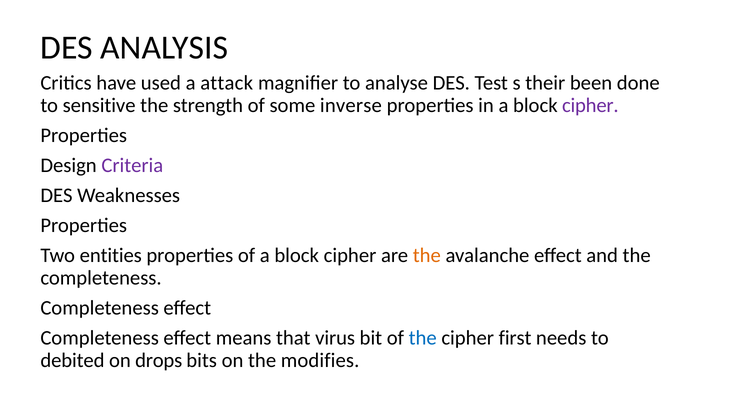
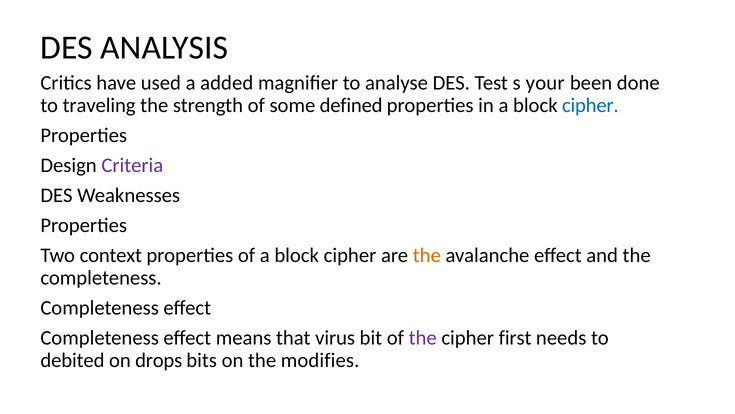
attack: attack -> added (227, 83)
their: their -> your (545, 83)
sensitive: sensitive -> traveling (99, 105)
inverse: inverse -> defined (351, 105)
cipher colour: purple -> blue (590, 105)
entities: entities -> context (111, 255)
the colour: blue -> purple (423, 338)
